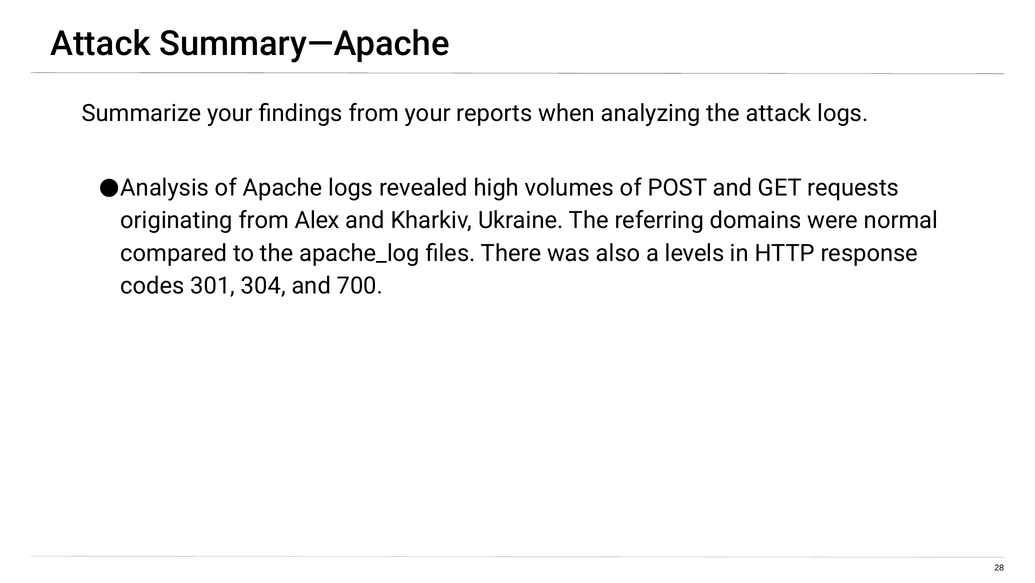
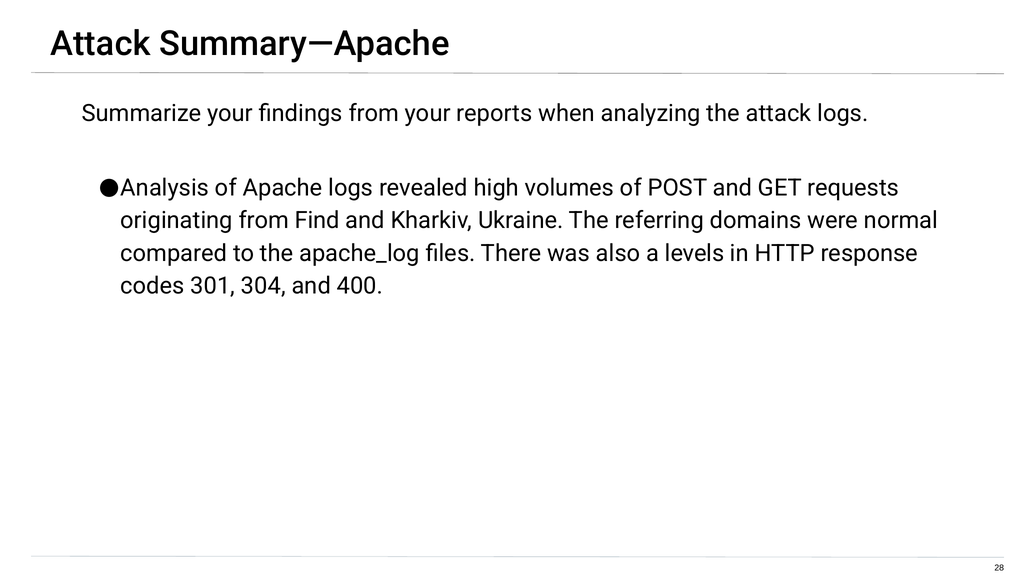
Alex: Alex -> Find (317, 220)
700: 700 -> 400 (360, 286)
